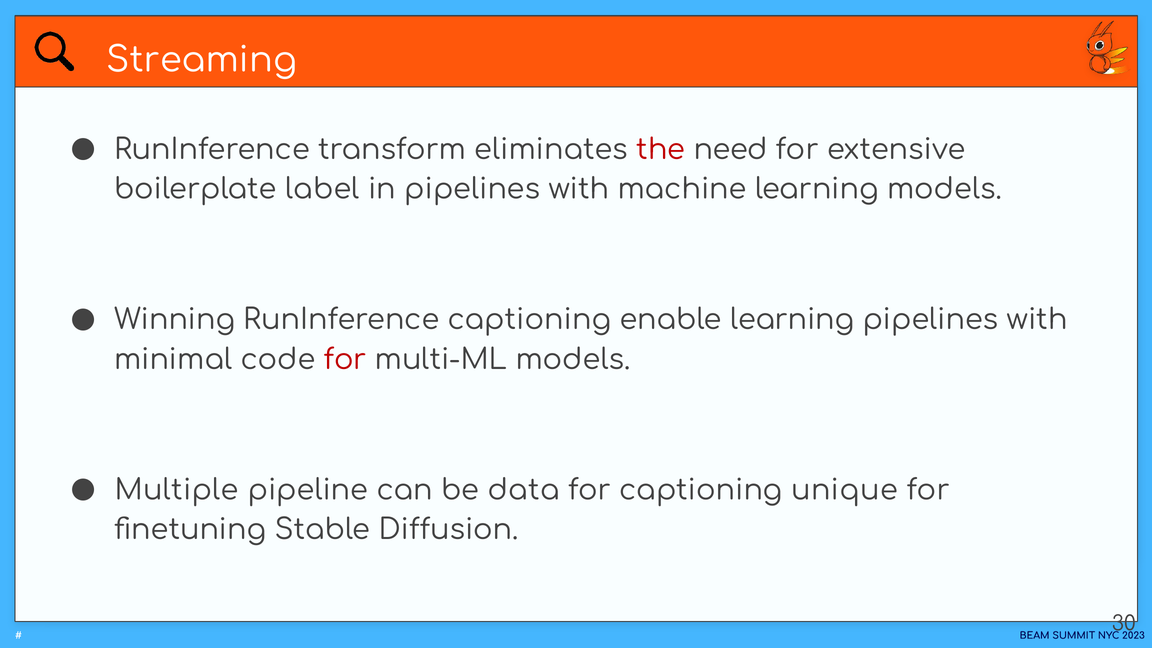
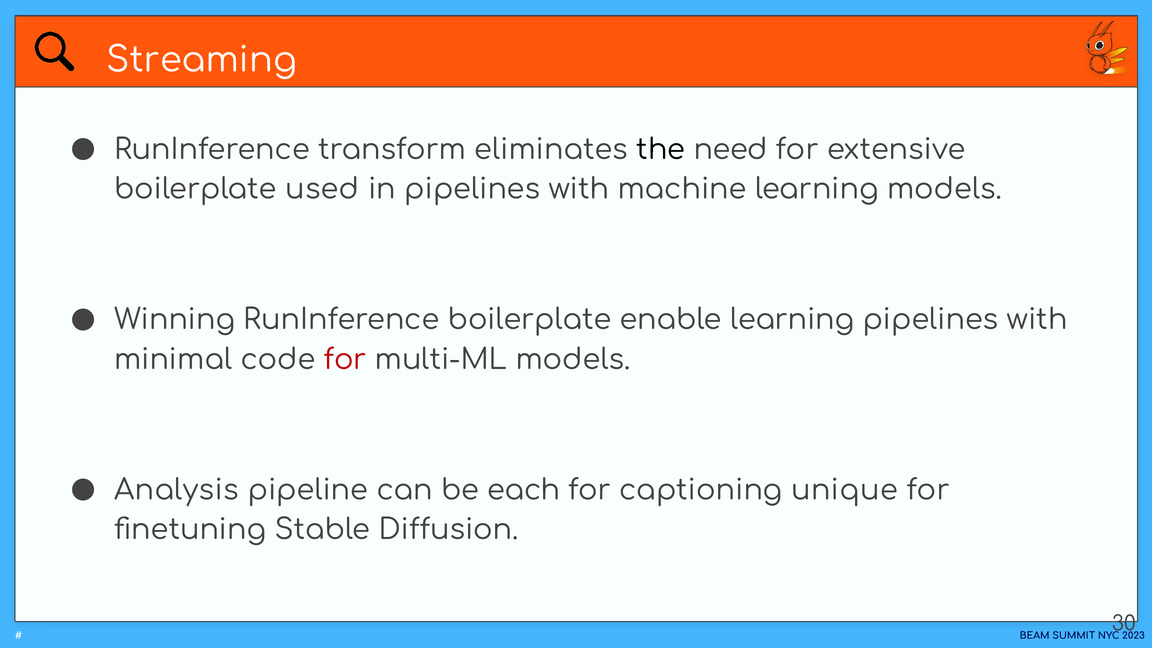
the colour: red -> black (661, 150)
label: label -> used (322, 189)
RunInference captioning: captioning -> boilerplate (530, 320)
Multiple: Multiple -> Analysis (177, 490)
data: data -> each (524, 490)
